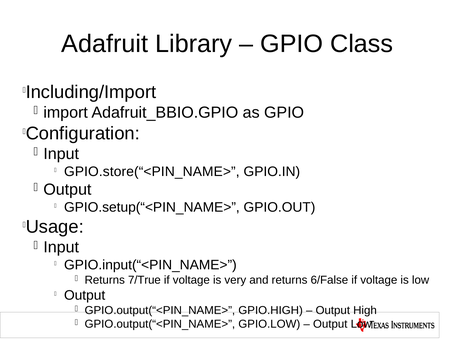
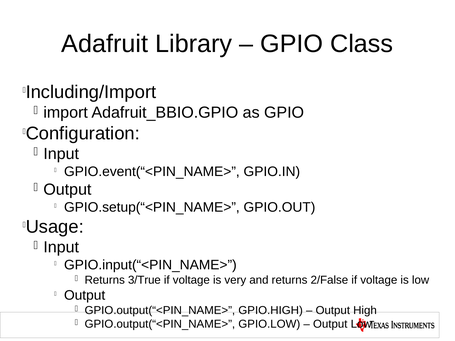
GPIO.store(“<PIN_NAME>: GPIO.store(“<PIN_NAME> -> GPIO.event(“<PIN_NAME> (152, 172)
7/True: 7/True -> 3/True (144, 280)
6/False: 6/False -> 2/False (329, 280)
